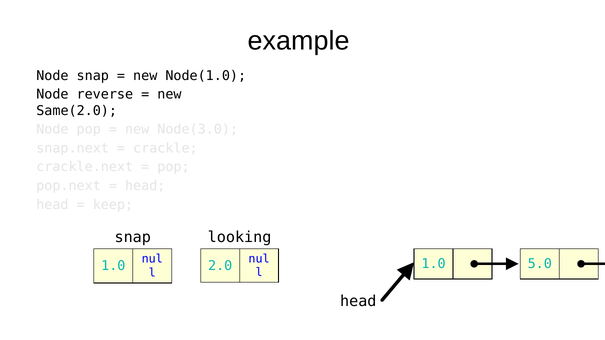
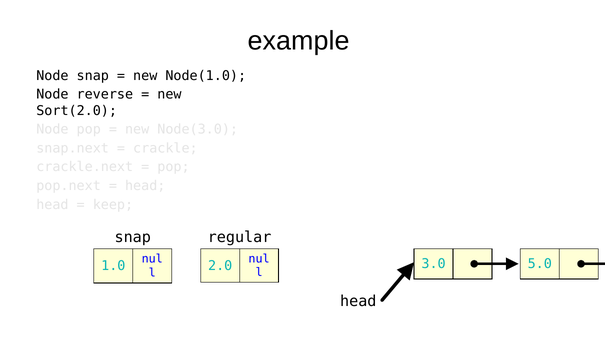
Same(2.0: Same(2.0 -> Sort(2.0 (77, 111)
looking: looking -> regular (240, 238)
1.0: 1.0 -> 3.0 (434, 264)
